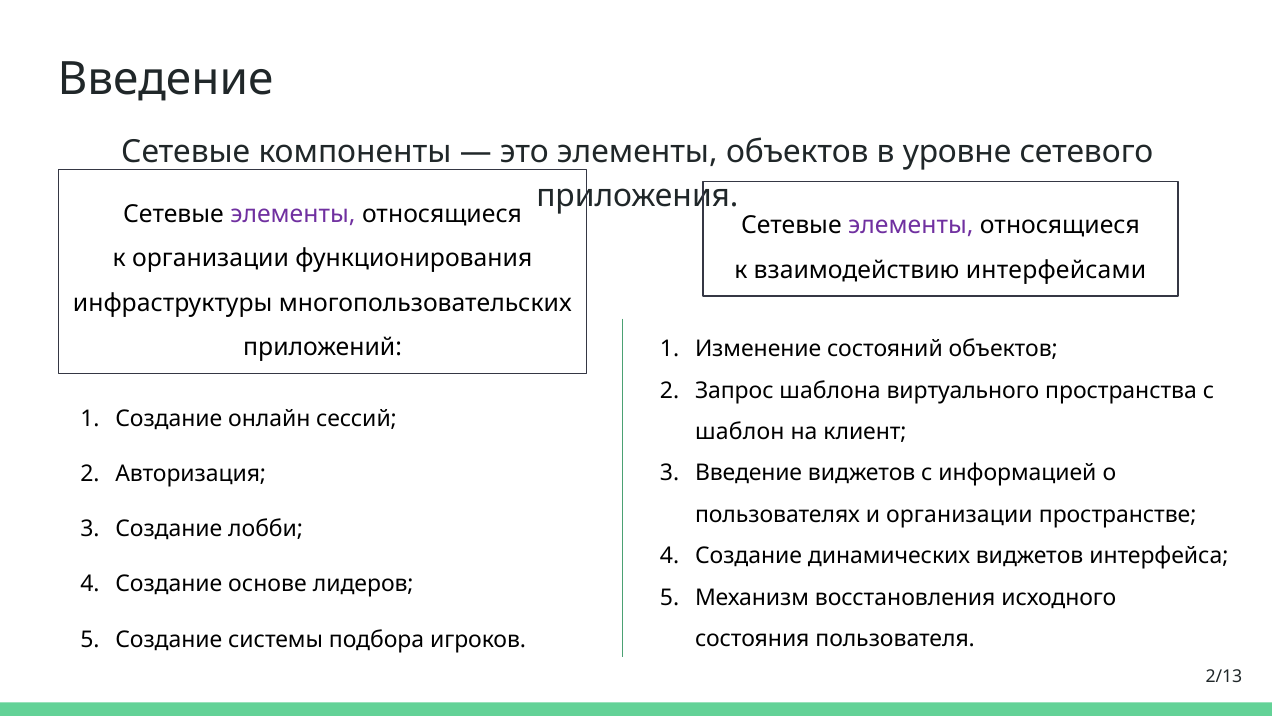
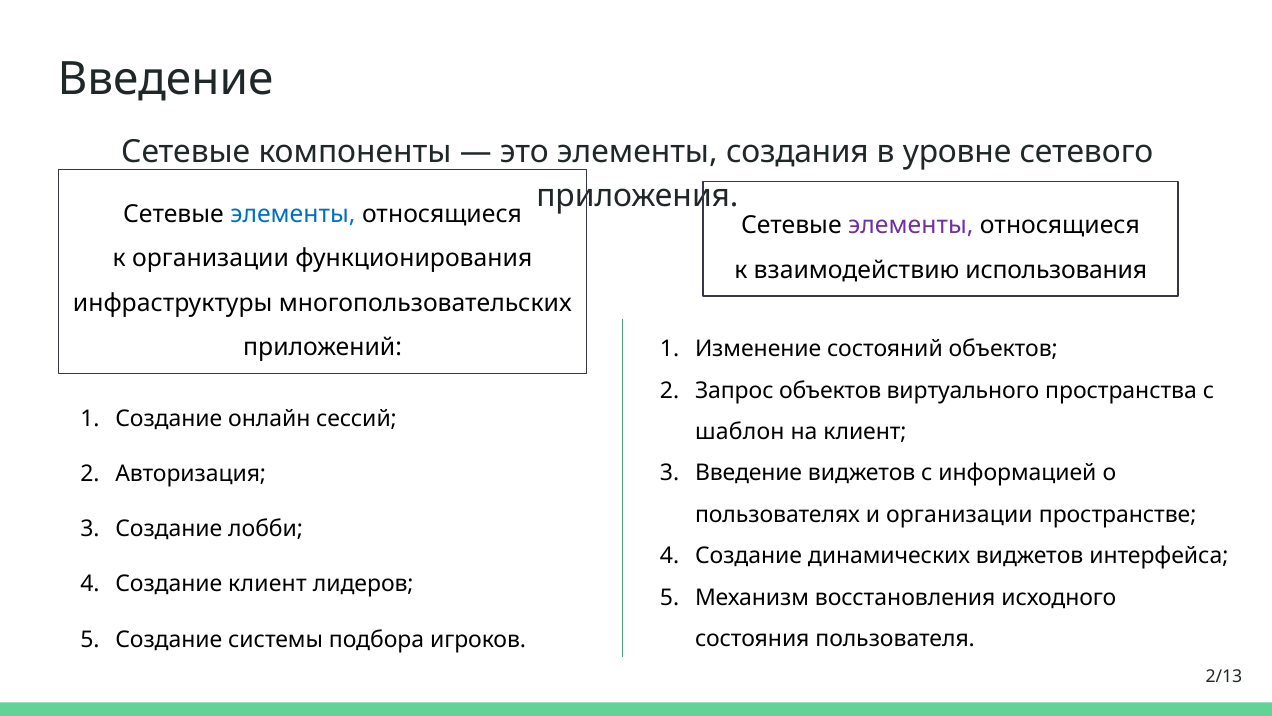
элементы объектов: объектов -> создания (797, 152)
элементы colour: purple -> blue (293, 214)
интерфейсами: интерфейсами -> использования (1056, 270)
Запрос шаблона: шаблона -> объектов (830, 390)
Создание основе: основе -> клиент (267, 584)
